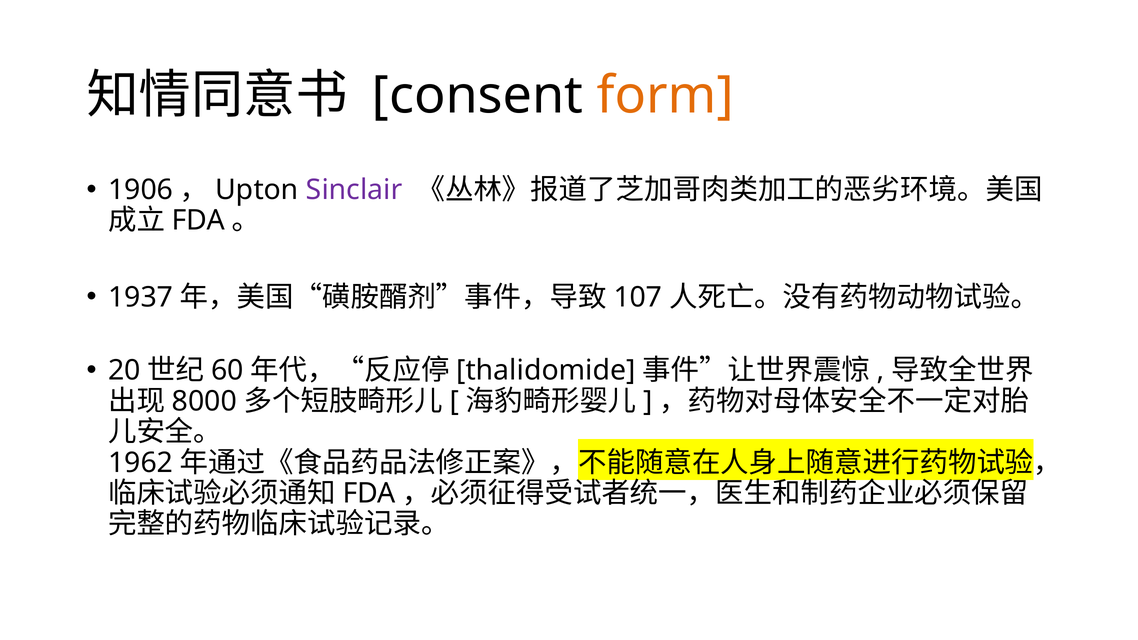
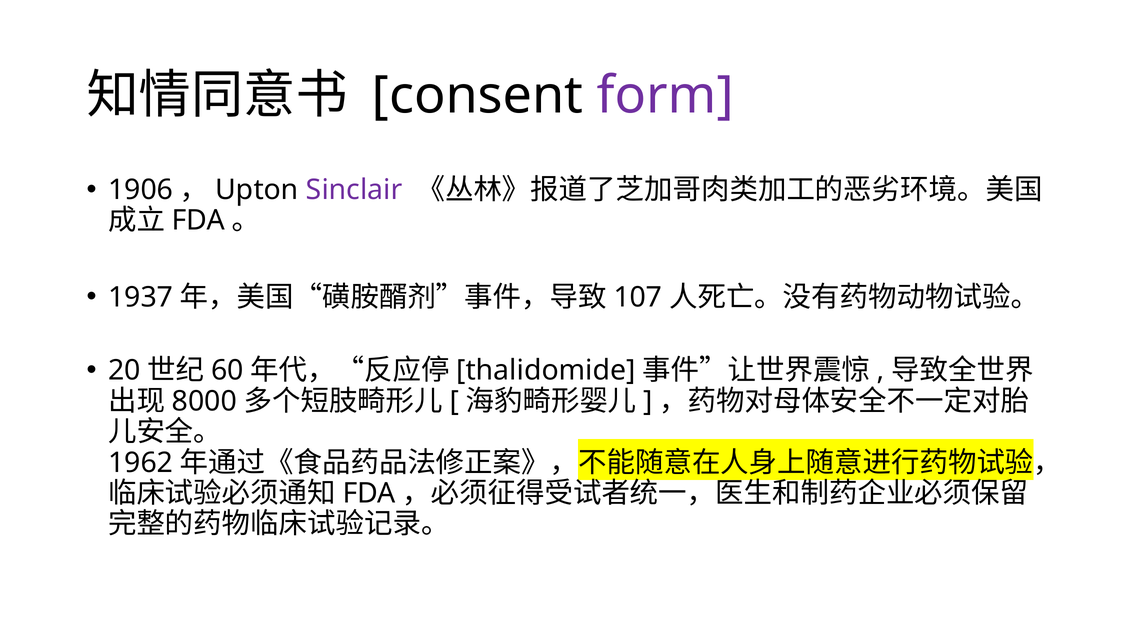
form colour: orange -> purple (665, 96)
